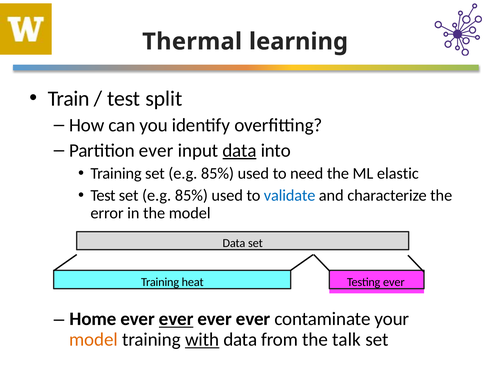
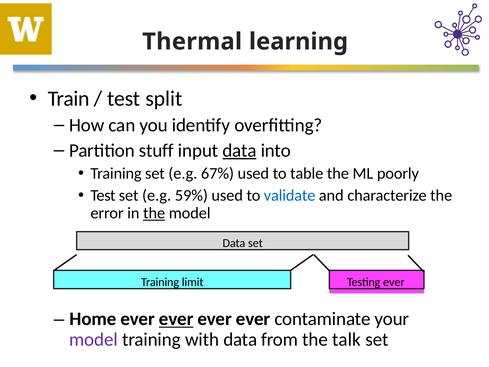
Partition ever: ever -> stuff (156, 150)
Training set e.g 85%: 85% -> 67% (217, 173)
need: need -> table (307, 173)
elastic: elastic -> poorly (398, 173)
Test set e.g 85%: 85% -> 59% (191, 195)
the underline: none -> present (154, 213)
heat: heat -> limit (193, 282)
model colour: orange -> purple (93, 339)
with underline: present -> none (202, 339)
